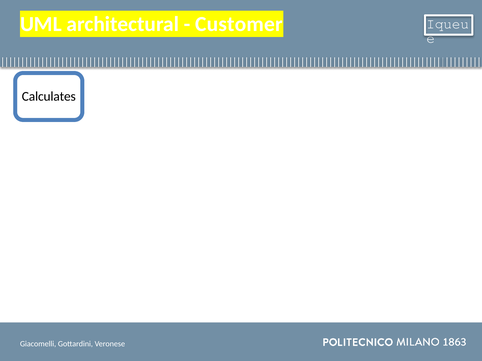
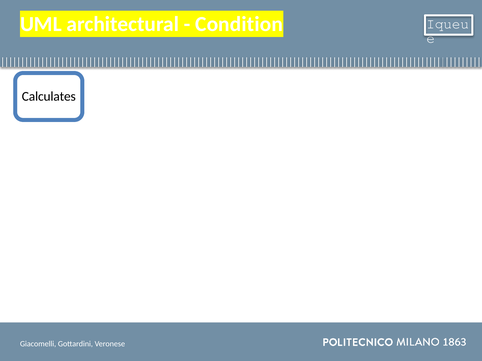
Customer: Customer -> Condition (239, 24)
